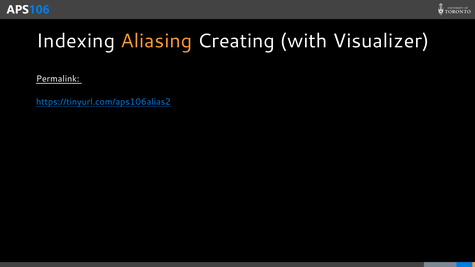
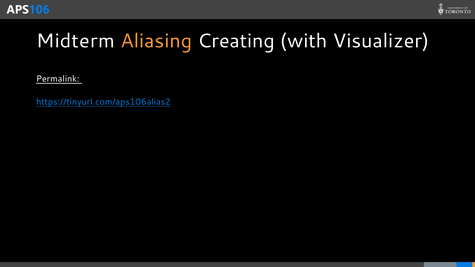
Indexing: Indexing -> Midterm (76, 41)
